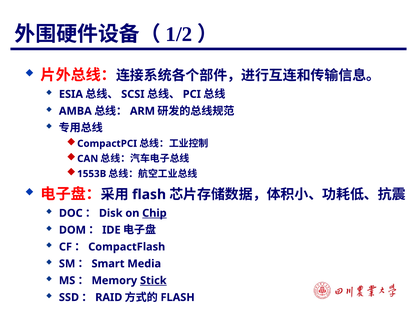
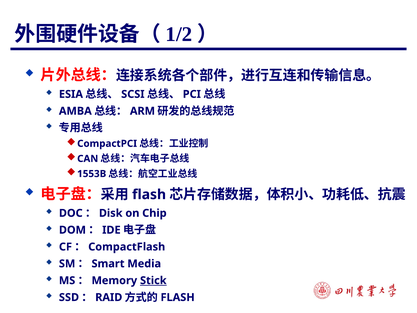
Chip underline: present -> none (154, 213)
